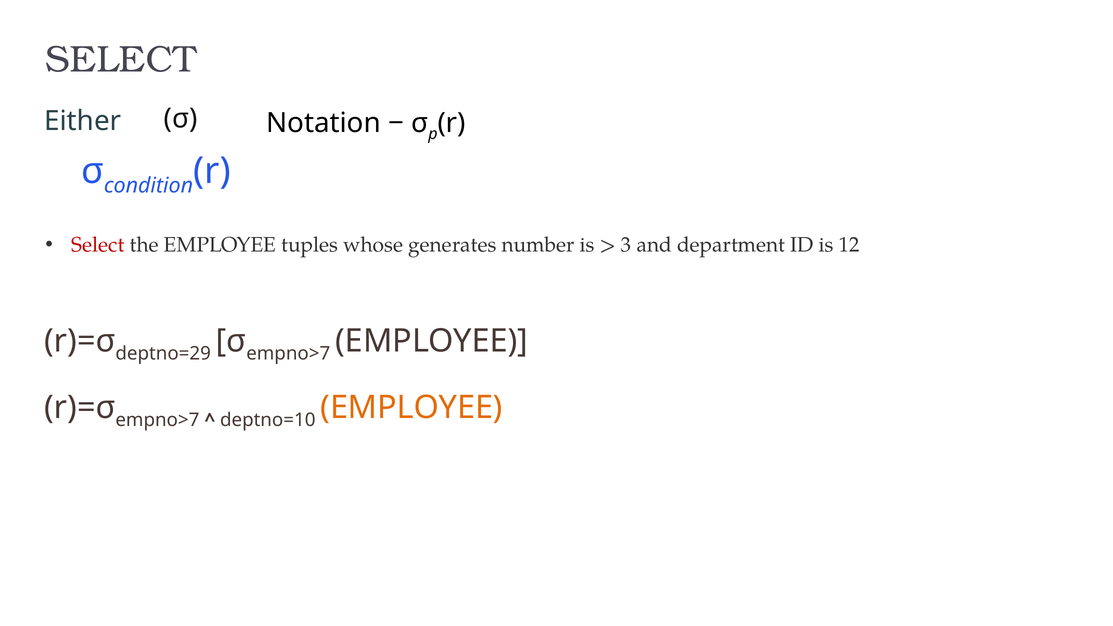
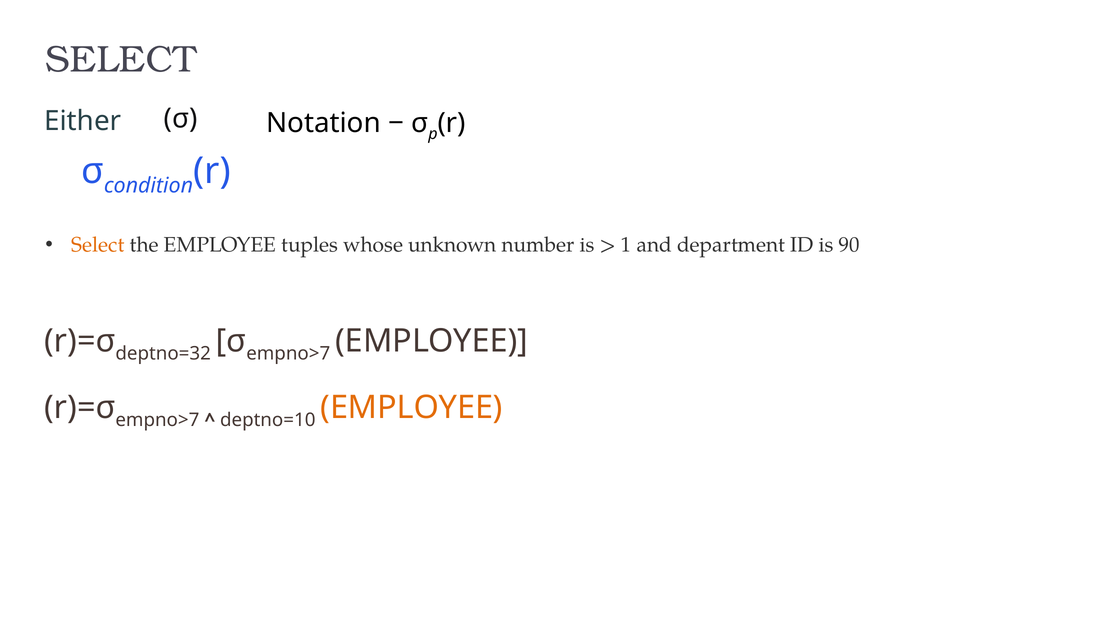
Select colour: red -> orange (98, 245)
generates: generates -> unknown (452, 245)
3: 3 -> 1 (626, 245)
12: 12 -> 90 (849, 245)
deptno=29: deptno=29 -> deptno=32 (163, 354)
